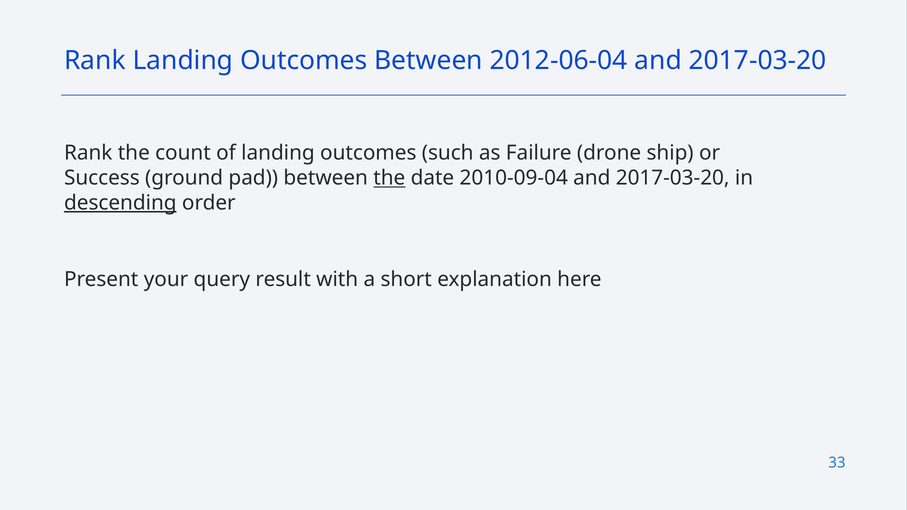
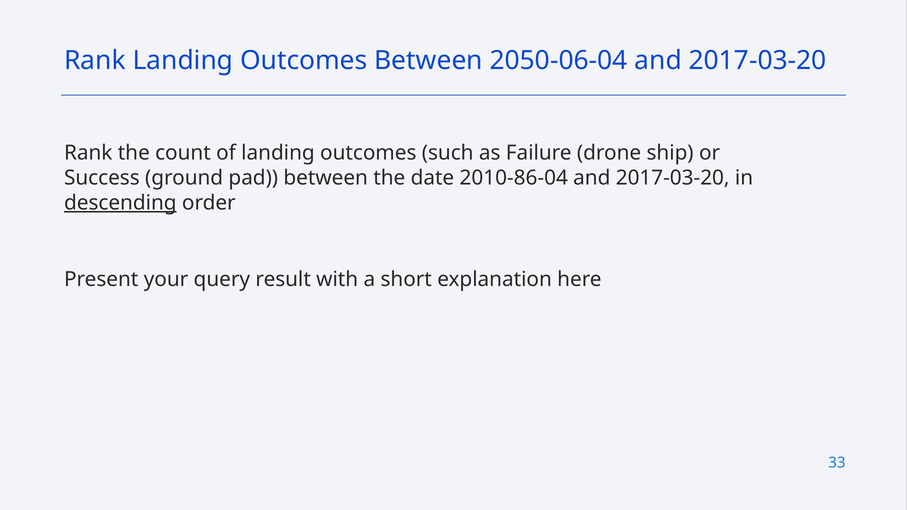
2012-06-04: 2012-06-04 -> 2050-06-04 (559, 60)
the underline: present -> none (389, 178)
2010-09-04: 2010-09-04 -> 2010-86-04 (514, 178)
